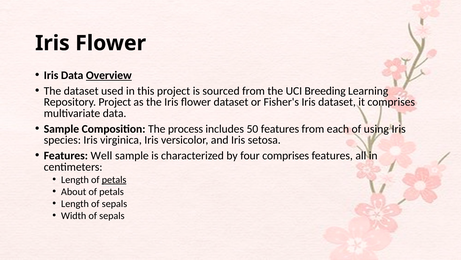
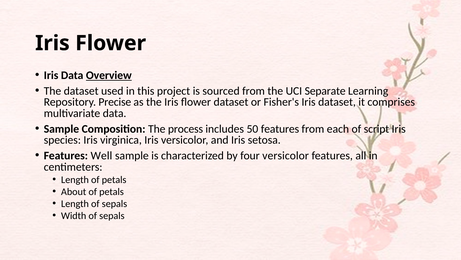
Breeding: Breeding -> Separate (325, 91)
Repository Project: Project -> Precise (115, 102)
using: using -> script (376, 129)
four comprises: comprises -> versicolor (286, 155)
petals underline: present -> none (114, 179)
